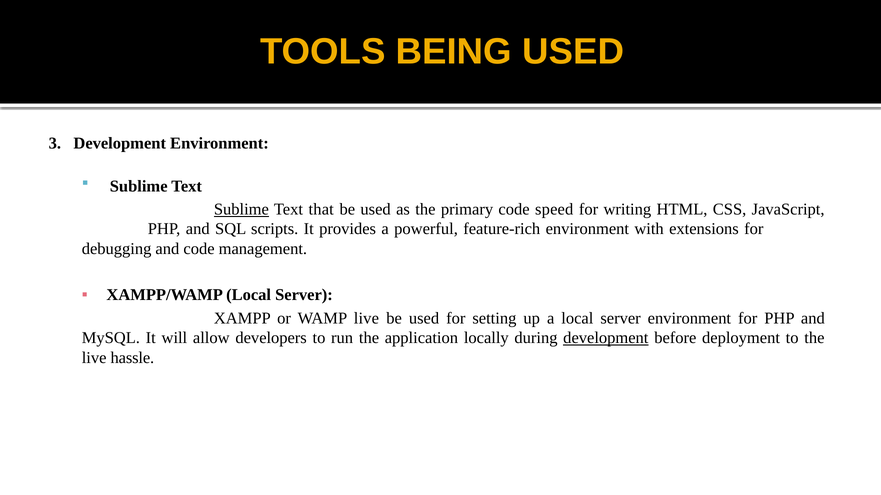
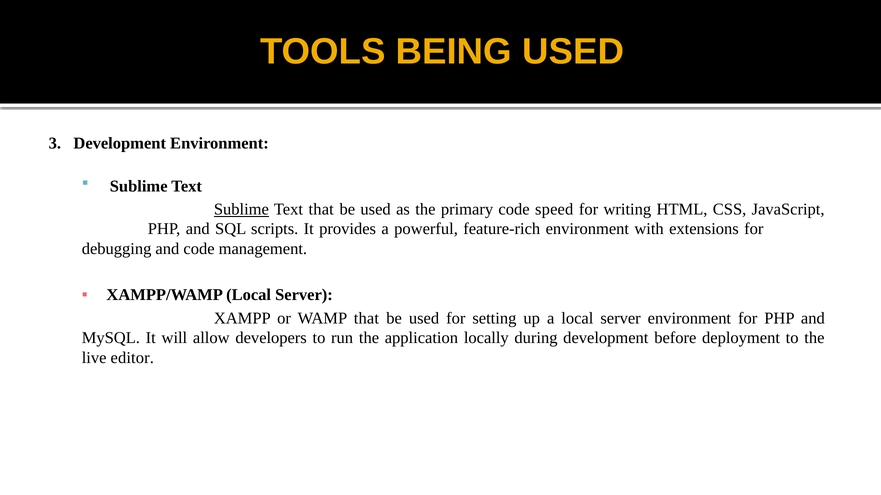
WAMP live: live -> that (366, 318)
development underline: present -> none (606, 338)
hassle: hassle -> editor (132, 358)
